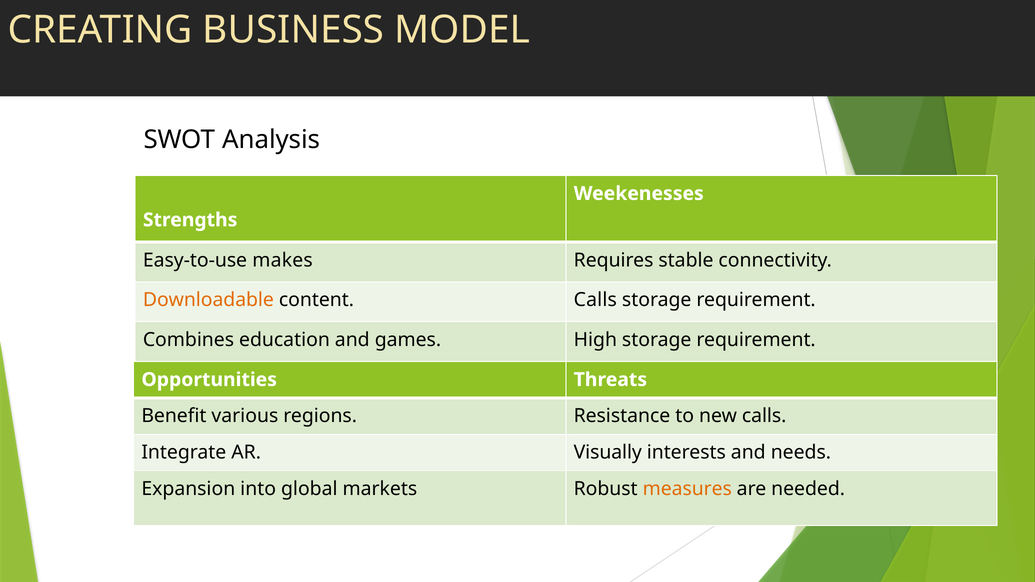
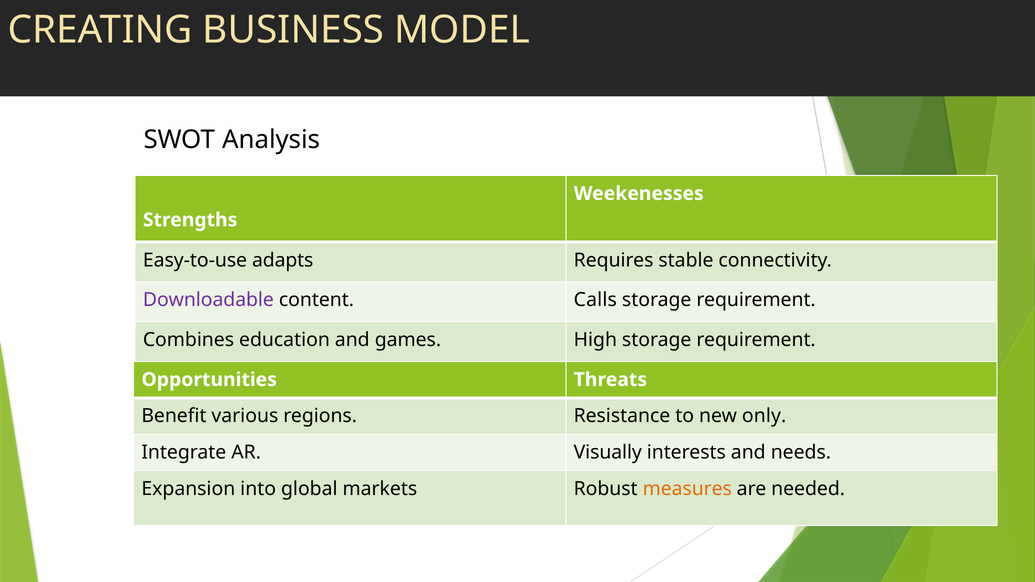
makes: makes -> adapts (283, 260)
Downloadable colour: orange -> purple (208, 300)
new calls: calls -> only (764, 416)
